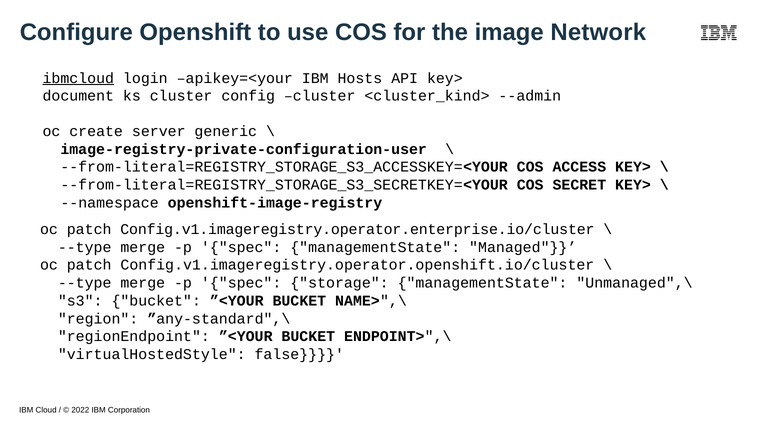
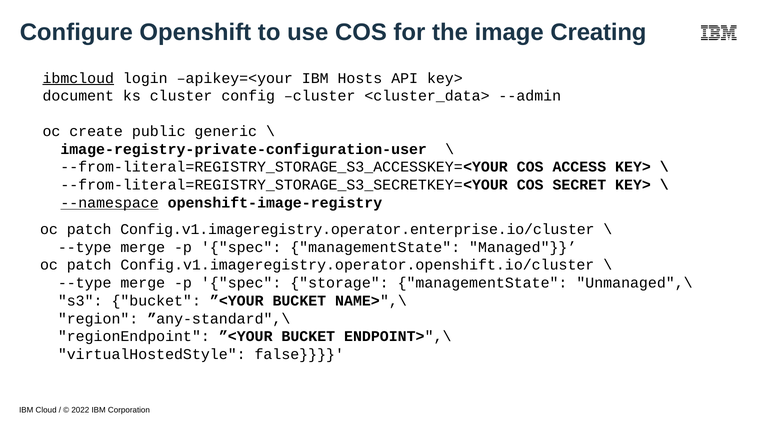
Network: Network -> Creating (598, 33)
<cluster_kind>: <cluster_kind> -> <cluster_data> (427, 96)
server: server -> public (159, 131)
--namespace underline: none -> present (110, 203)
